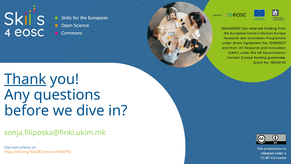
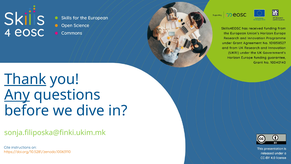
Any underline: none -> present (17, 95)
